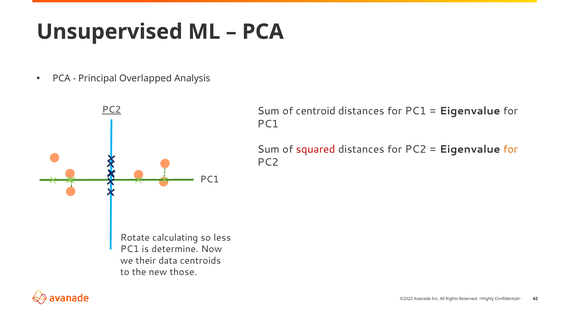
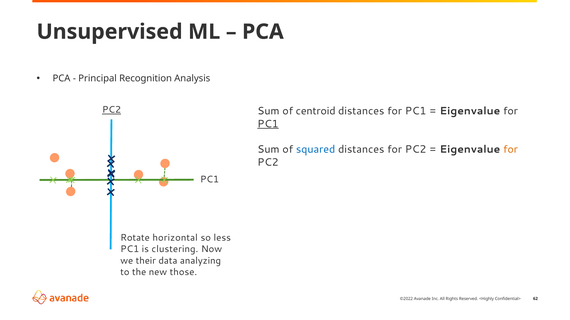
Overlapped: Overlapped -> Recognition (146, 78)
PC1 underline: none -> present (268, 124)
squared colour: red -> blue (316, 150)
calculating: calculating -> horizontal (175, 238)
determine: determine -> clustering (175, 250)
centroids: centroids -> analyzing (200, 261)
